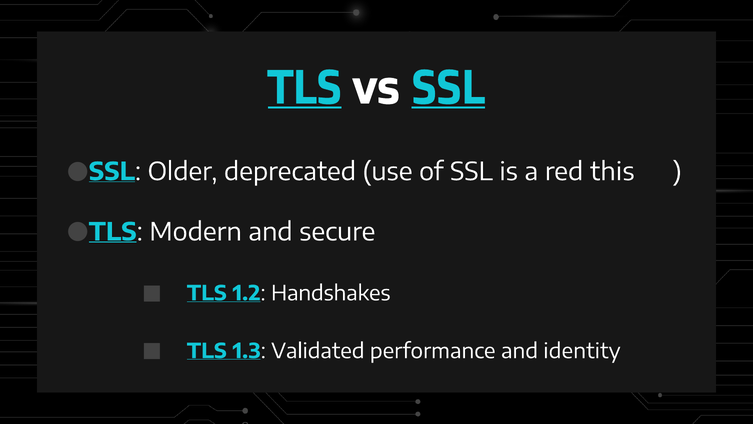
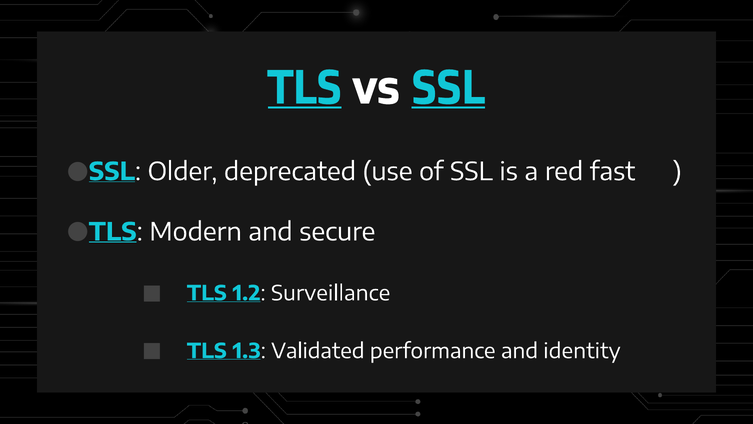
this: this -> fast (613, 172)
Handshakes: Handshakes -> Surveillance (331, 293)
